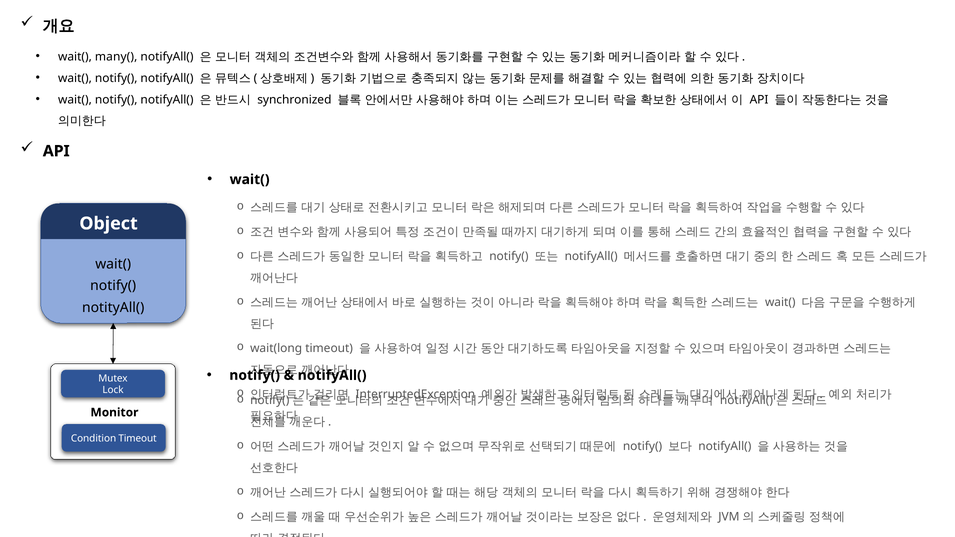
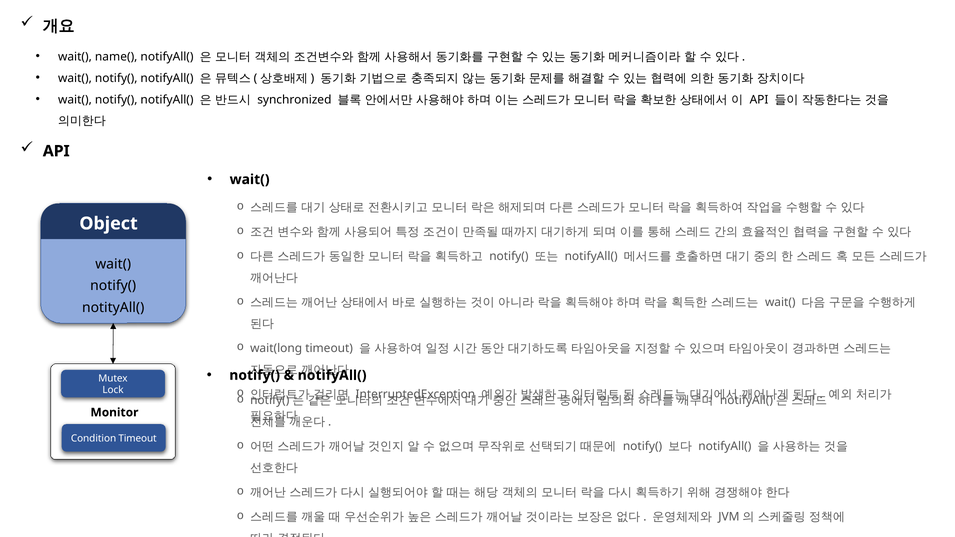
many(: many( -> name( (116, 57)
